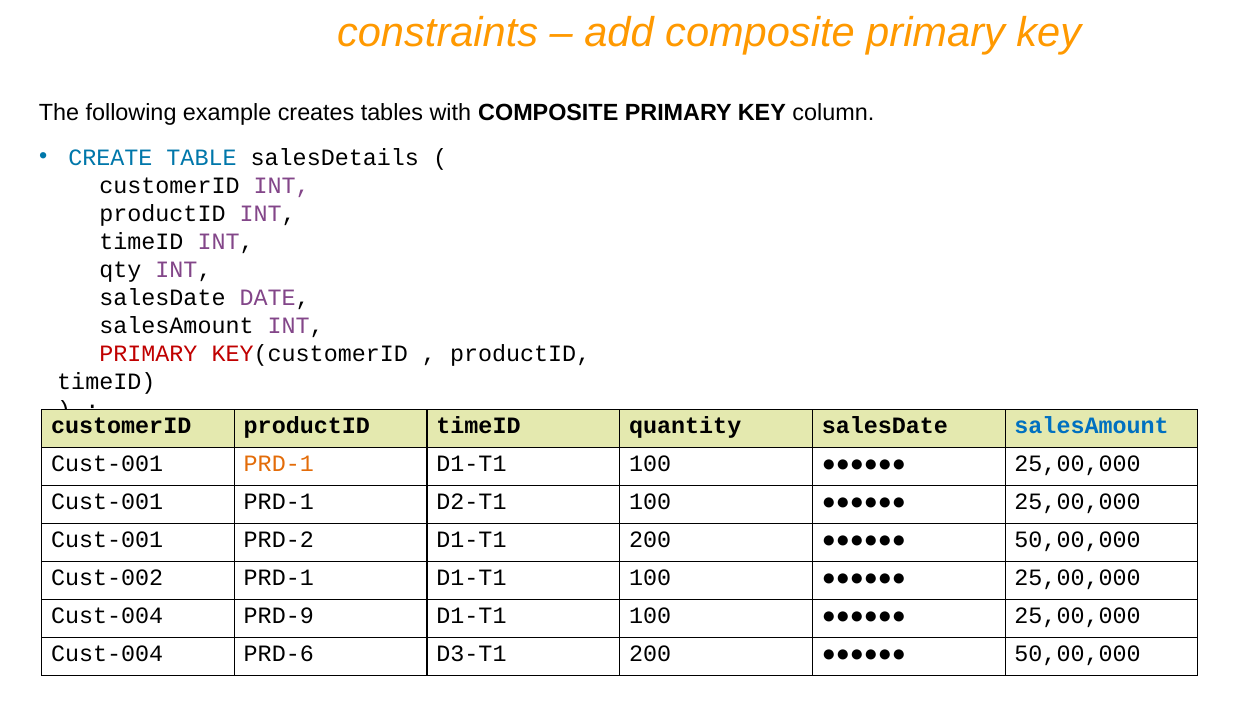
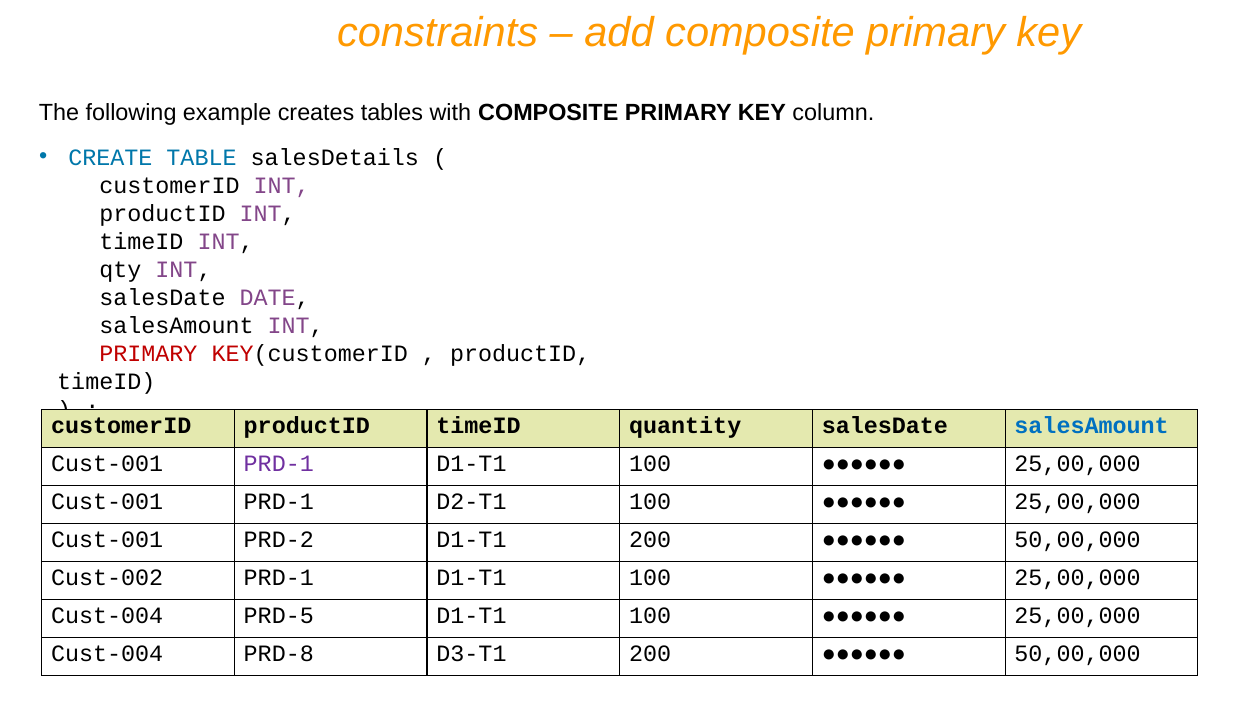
PRD-1 colour: orange -> purple (279, 464)
PRD-9: PRD-9 -> PRD-5 (279, 615)
PRD-6: PRD-6 -> PRD-8 (279, 653)
